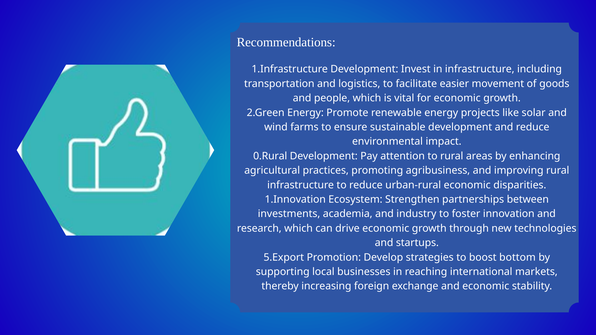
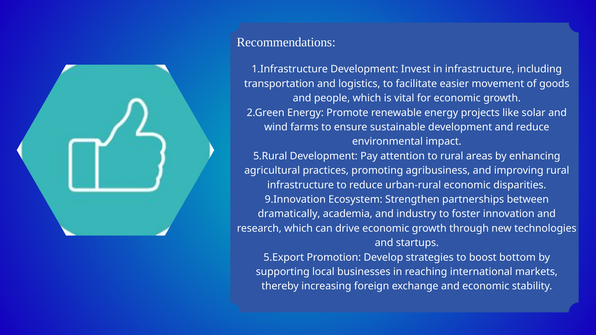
0.Rural: 0.Rural -> 5.Rural (270, 156)
1.Innovation: 1.Innovation -> 9.Innovation (295, 200)
investments: investments -> dramatically (289, 214)
